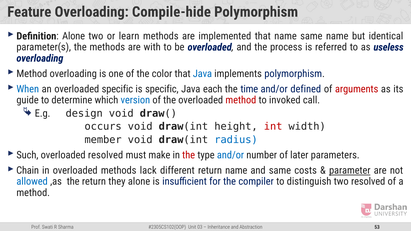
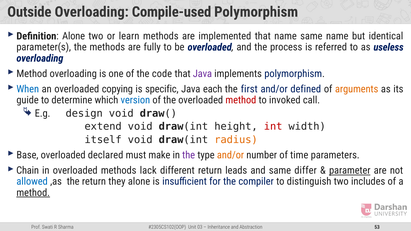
Feature: Feature -> Outside (29, 12)
Compile-hide: Compile-hide -> Compile-used (172, 12)
with: with -> fully (152, 47)
color: color -> code (162, 74)
Java colour: blue -> purple (202, 74)
overloaded specific: specific -> copying (117, 89)
time: time -> first (249, 89)
arguments colour: red -> orange (357, 89)
occurs: occurs -> extend (103, 127)
member: member -> itself (103, 140)
radius colour: blue -> orange (236, 140)
Such: Such -> Base (27, 155)
overloaded resolved: resolved -> declared (106, 155)
the colour: red -> purple (189, 155)
and/or colour: blue -> orange (231, 155)
later: later -> time (299, 155)
return name: name -> leads (236, 171)
costs: costs -> differ (306, 171)
two resolved: resolved -> includes (368, 182)
method underline: none -> present (33, 193)
